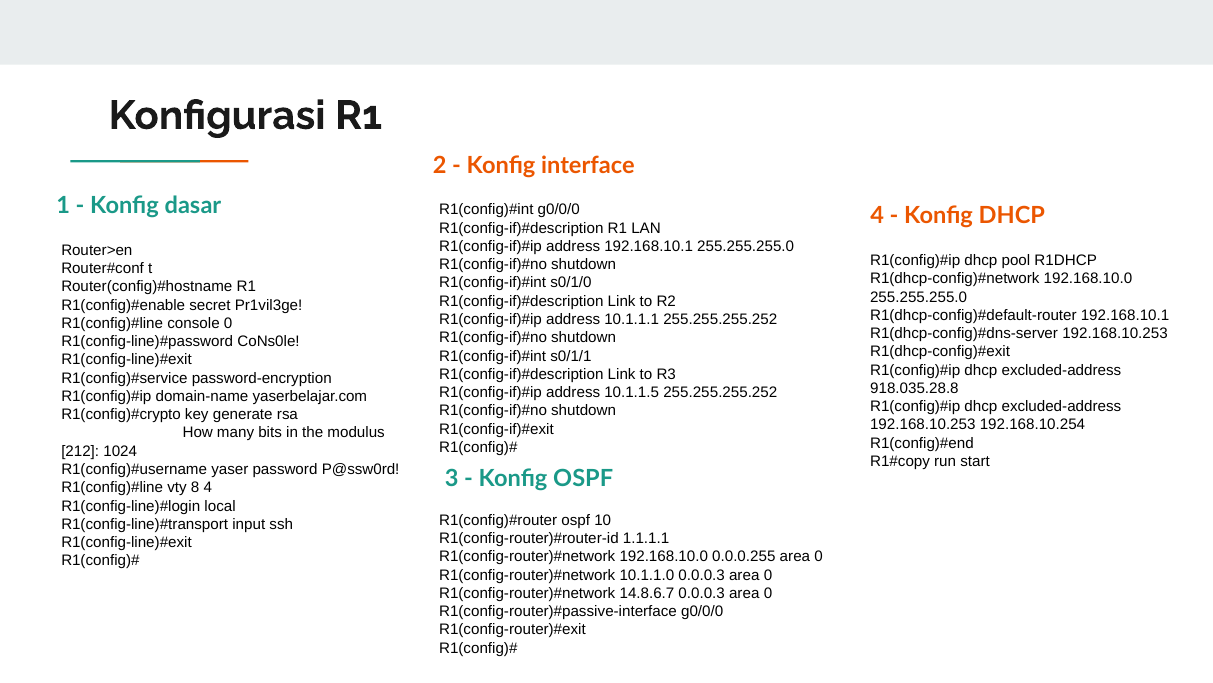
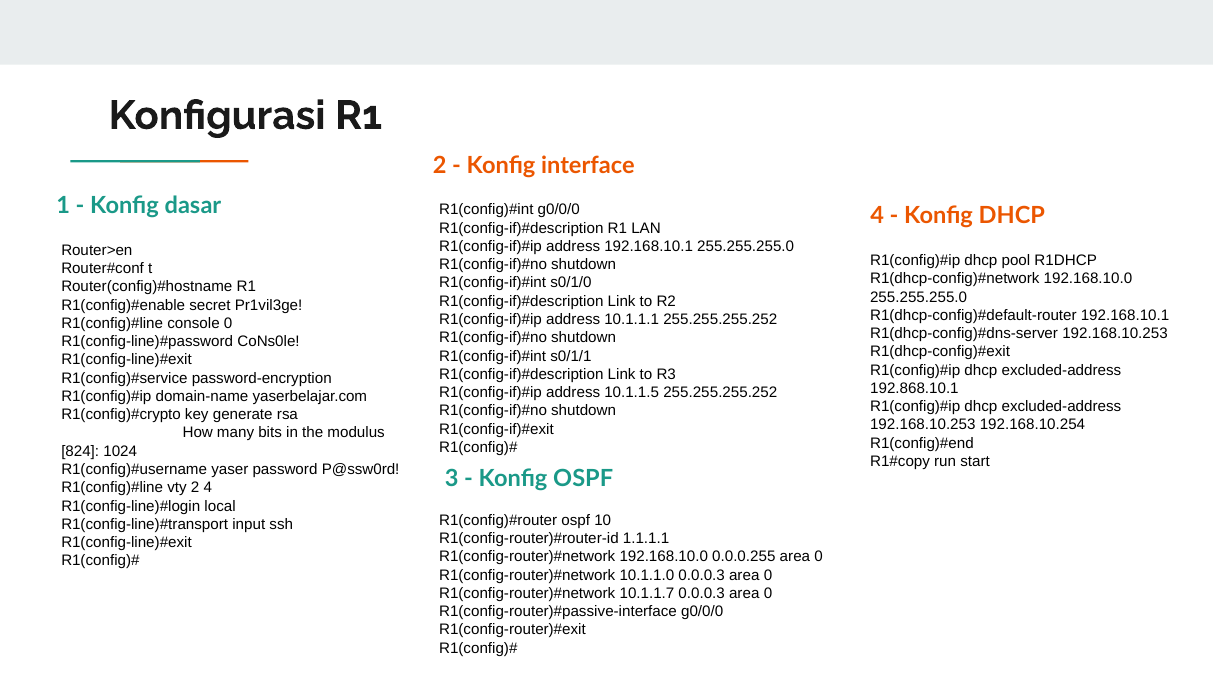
918.035.28.8: 918.035.28.8 -> 192.868.10.1 (914, 388)
212: 212 -> 824 (80, 451)
vty 8: 8 -> 2 (195, 487)
14.8.6.7: 14.8.6.7 -> 10.1.1.7 (647, 593)
